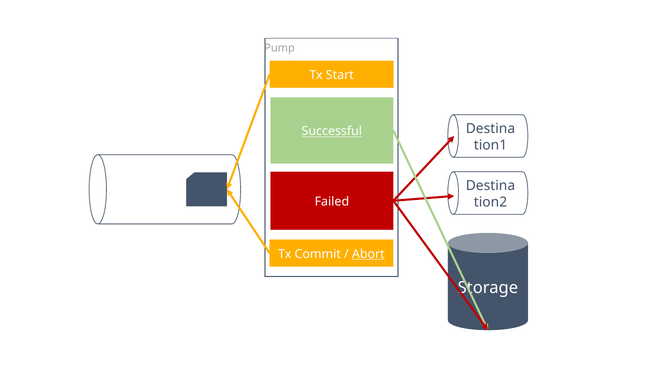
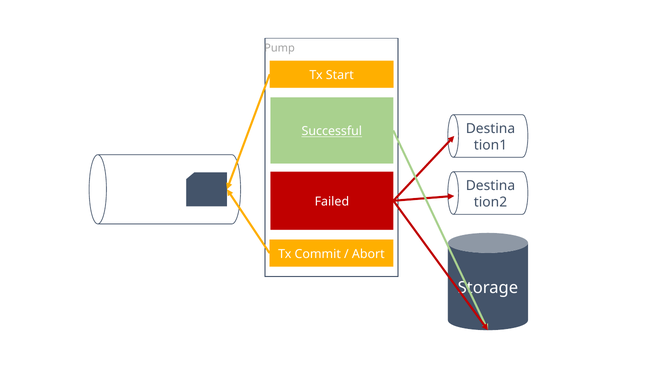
Abort underline: present -> none (368, 254)
